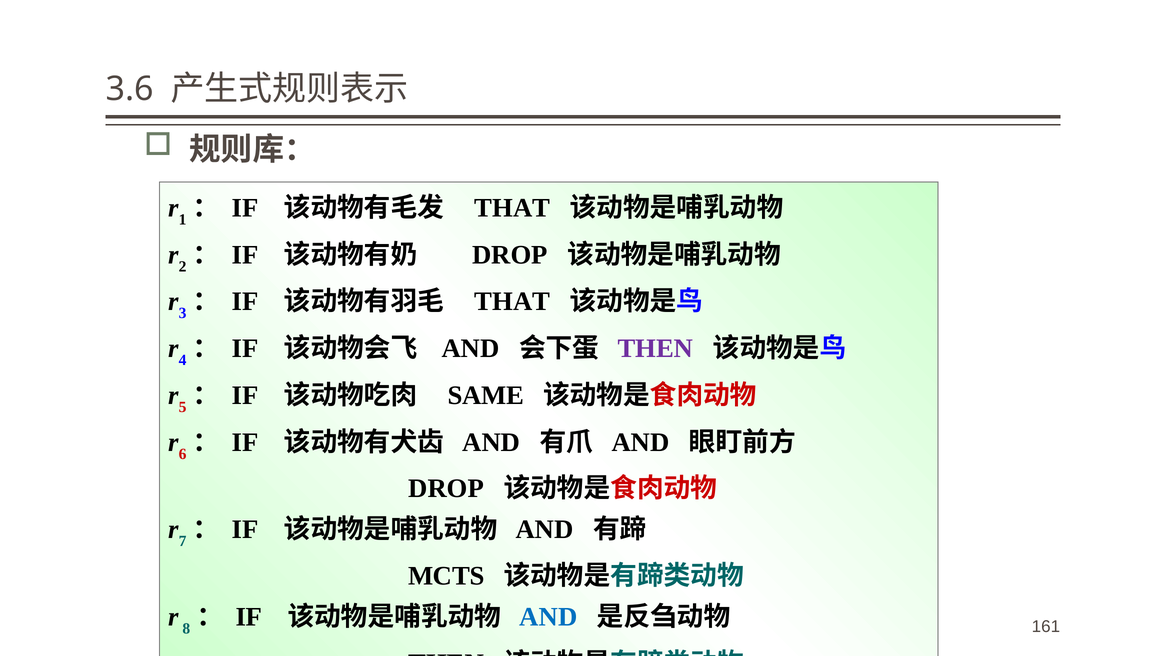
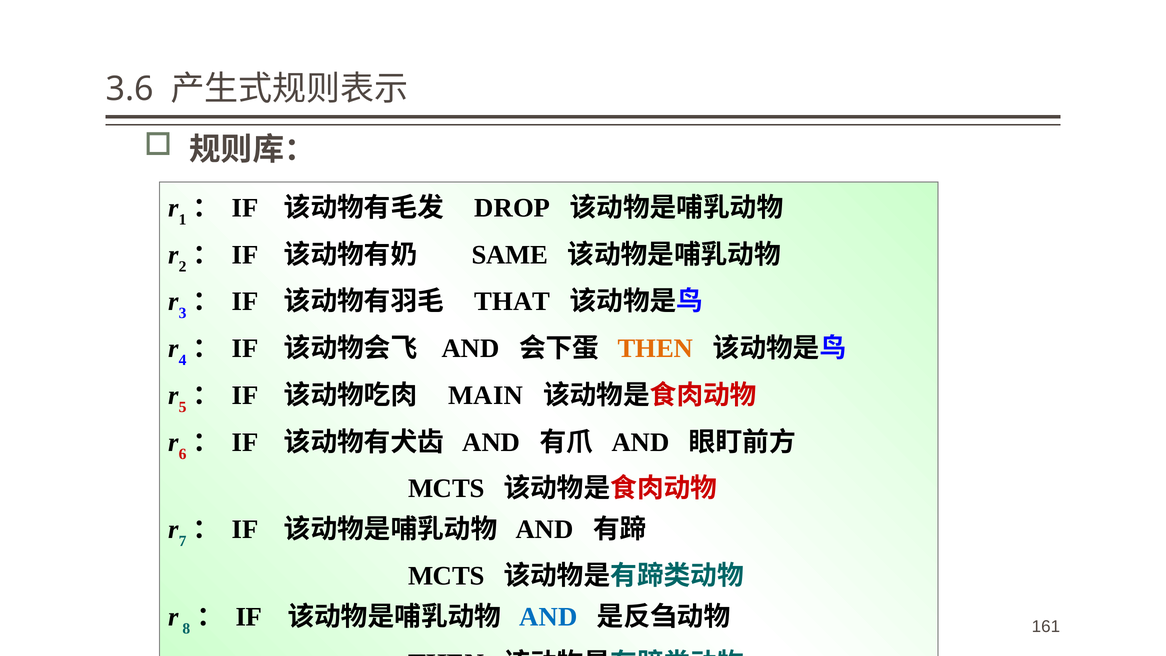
THAT: THAT -> DROP (512, 208)
DROP: DROP -> SAME (510, 255)
THEN colour: purple -> orange (655, 348)
SAME: SAME -> MAIN (485, 395)
DROP: DROP -> MCTS (446, 488)
